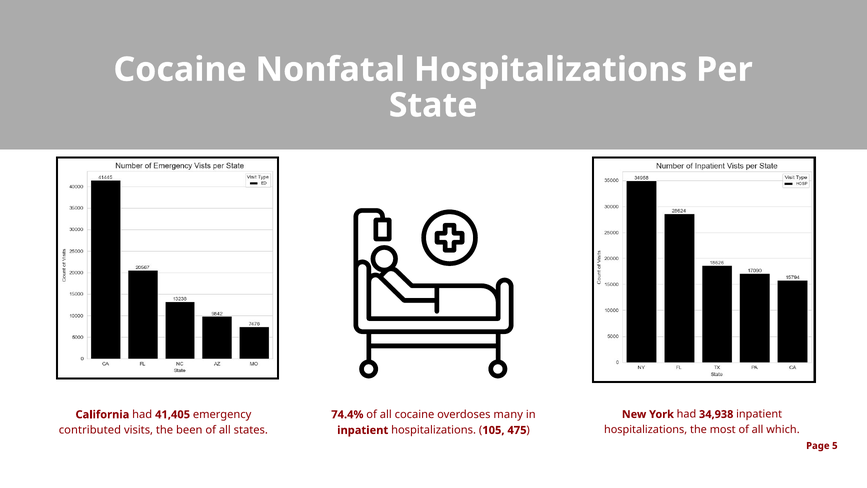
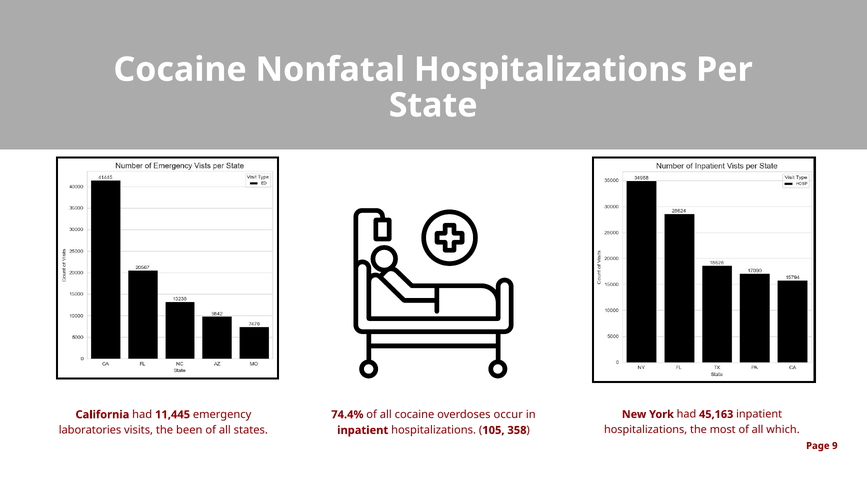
34,938: 34,938 -> 45,163 (716, 414)
41,405: 41,405 -> 11,445 (173, 414)
many: many -> occur (508, 414)
contributed: contributed -> laboratories (90, 430)
475: 475 -> 358 (517, 430)
5: 5 -> 9 (835, 445)
